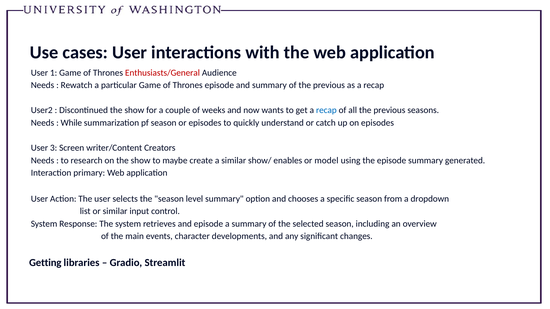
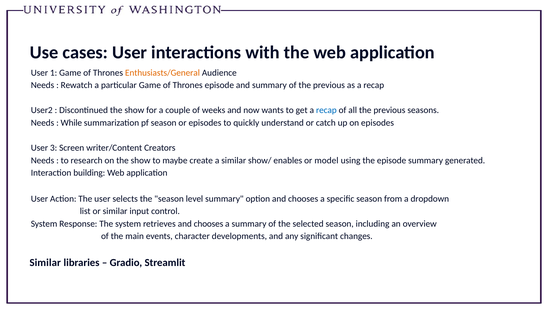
Enthusiasts/General colour: red -> orange (162, 73)
primary: primary -> building (89, 173)
retrieves and episode: episode -> chooses (209, 224)
Getting: Getting -> Similar (45, 263)
